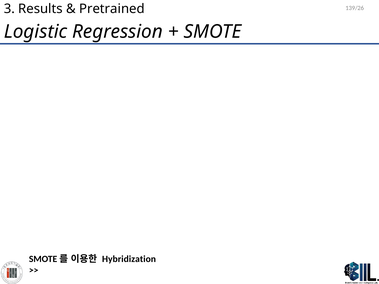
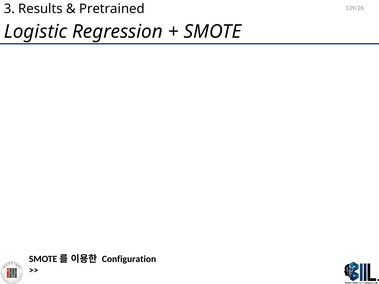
Hybridization: Hybridization -> Configuration (129, 259)
